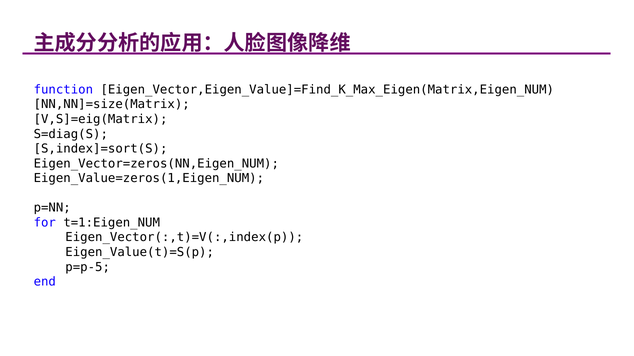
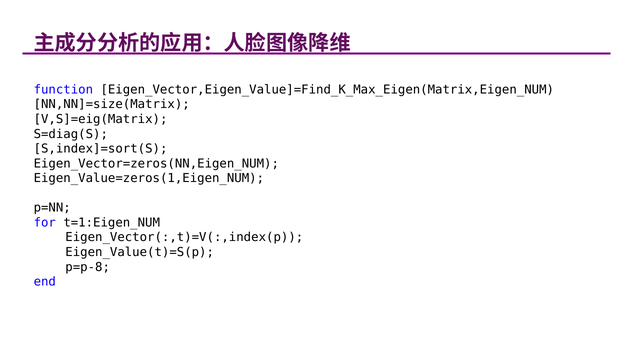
p=p-5: p=p-5 -> p=p-8 (88, 267)
